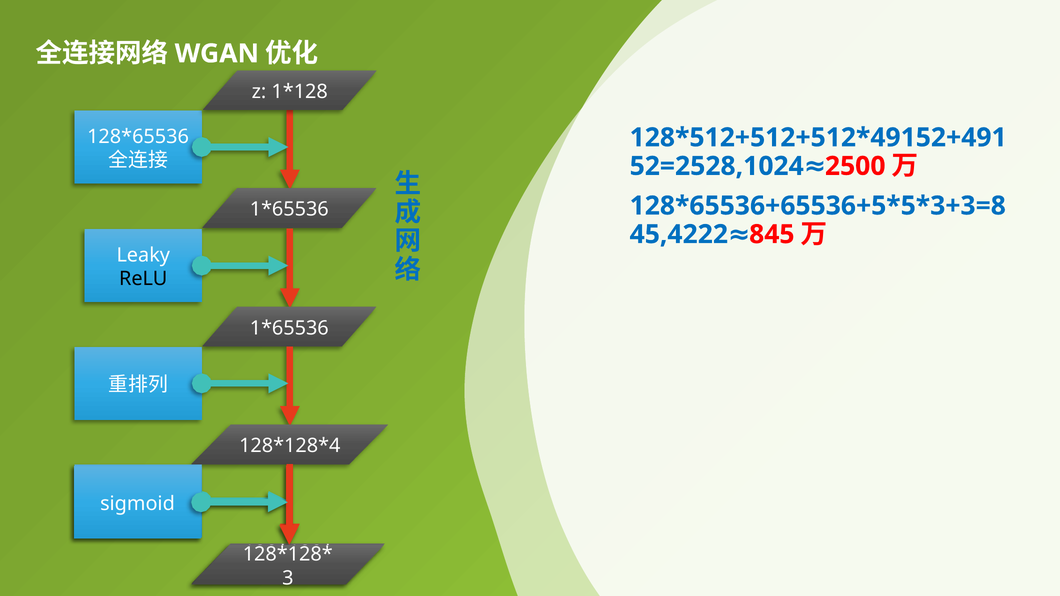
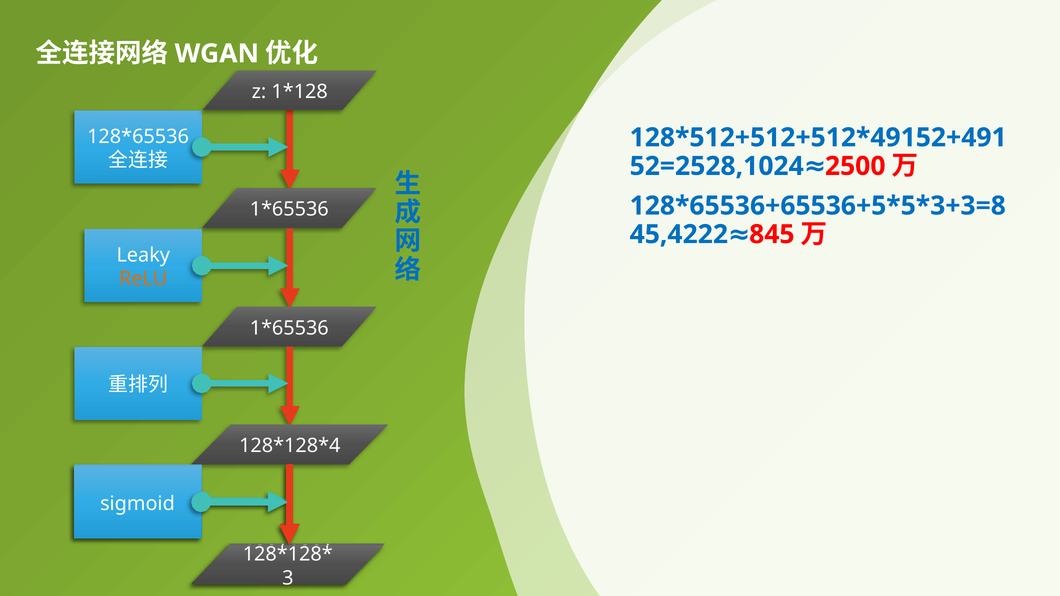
ReLU colour: black -> orange (143, 279)
